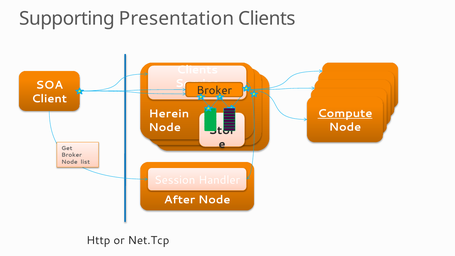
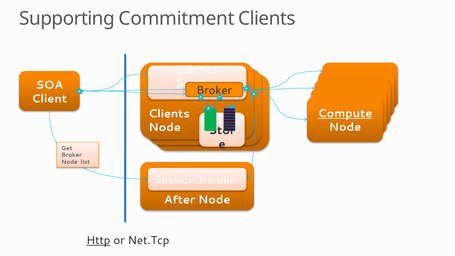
Presentation: Presentation -> Commitment (177, 19)
Herein: Herein -> Clients (169, 114)
Http underline: none -> present (98, 240)
